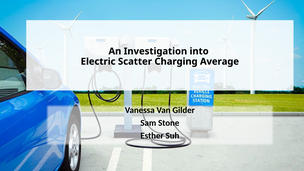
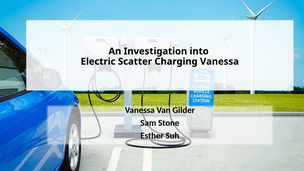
Charging Average: Average -> Vanessa (219, 62)
